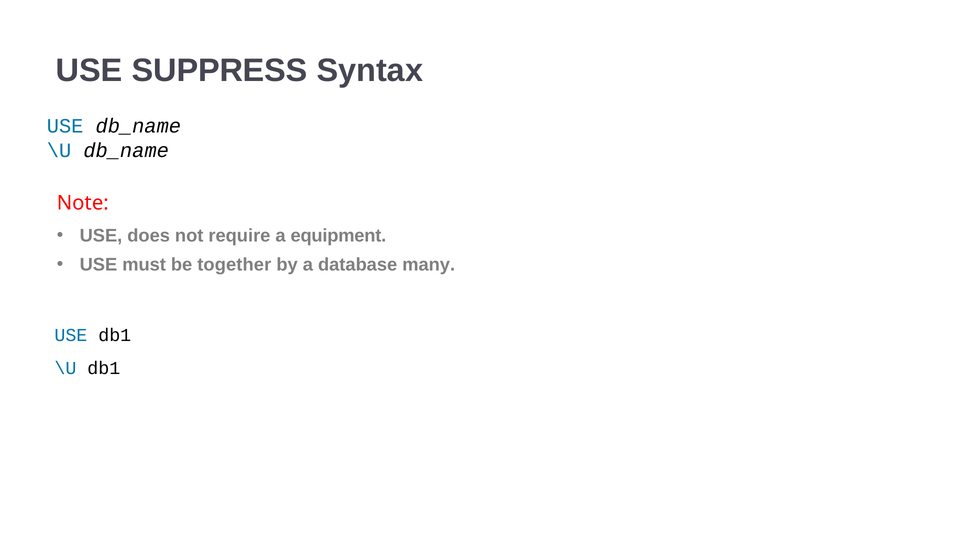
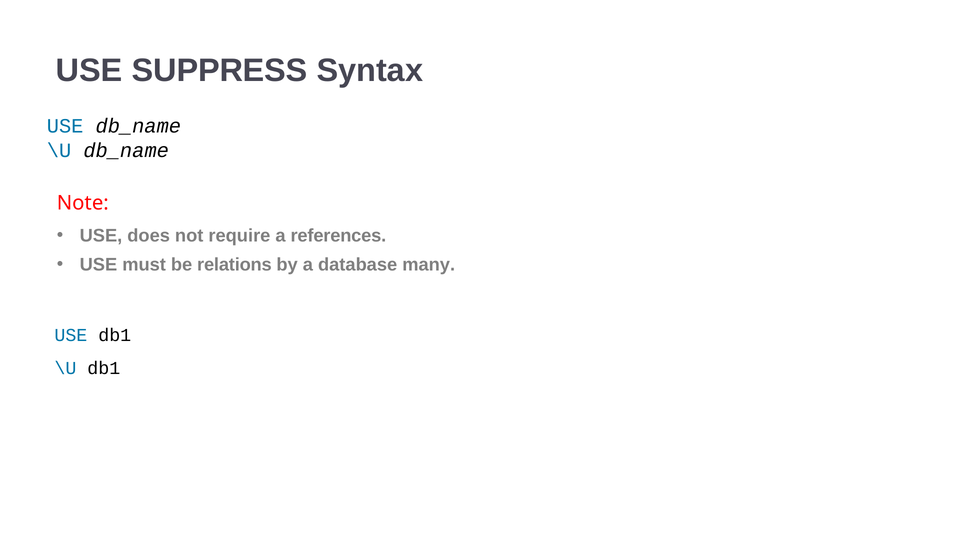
equipment: equipment -> references (338, 236)
together: together -> relations (234, 265)
